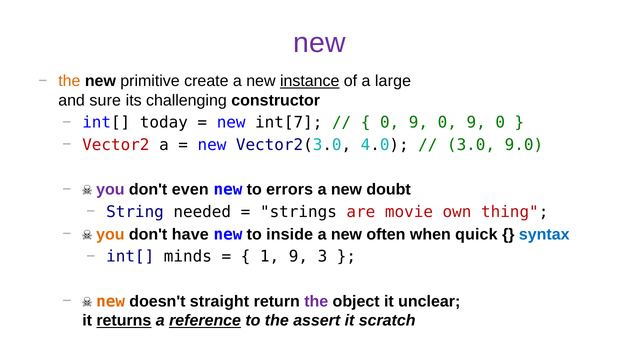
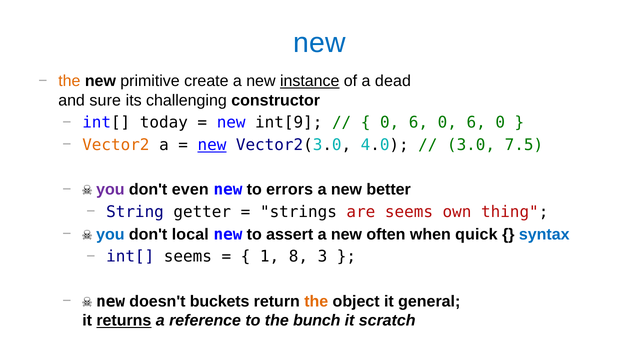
new colour: purple -> blue (319, 43)
large: large -> dead (393, 81)
int[7: int[7 -> int[9 (289, 123)
9: 9 -> 6 (418, 123)
9: 9 -> 6 (476, 123)
Vector2 colour: red -> orange (116, 145)
new underline: none -> present (212, 145)
9.0: 9.0 -> 7.5 (524, 145)
doubt: doubt -> better (389, 190)
needed: needed -> getter (202, 212)
are movie: movie -> seems (409, 212)
you colour: orange -> blue (110, 235)
have: have -> local (190, 235)
inside: inside -> assert (290, 235)
int[ minds: minds -> seems (188, 257)
1 9: 9 -> 8 (298, 257)
new colour: orange -> black (111, 302)
straight: straight -> buckets (220, 302)
the colour: purple -> orange (316, 302)
unclear: unclear -> general (429, 302)
reference underline: present -> none (205, 321)
assert: assert -> bunch (317, 321)
